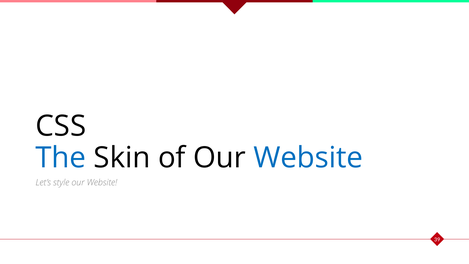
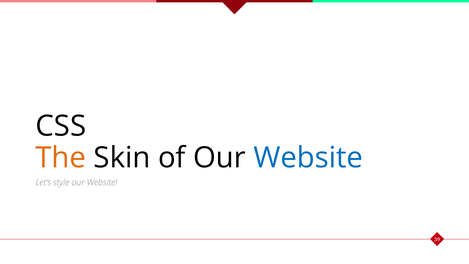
The colour: blue -> orange (61, 158)
